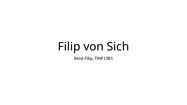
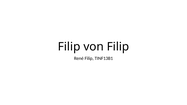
von Sich: Sich -> Filip (118, 47)
